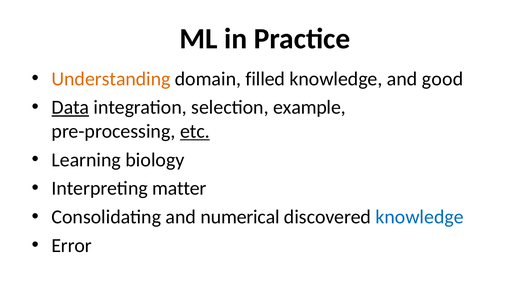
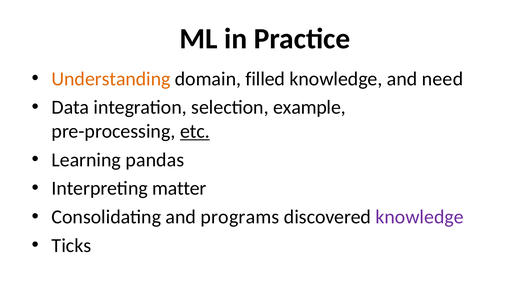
good: good -> need (442, 79)
Data underline: present -> none (70, 107)
biology: biology -> pandas (155, 160)
numerical: numerical -> programs (240, 217)
knowledge colour: blue -> purple (420, 217)
Error: Error -> Ticks (71, 246)
